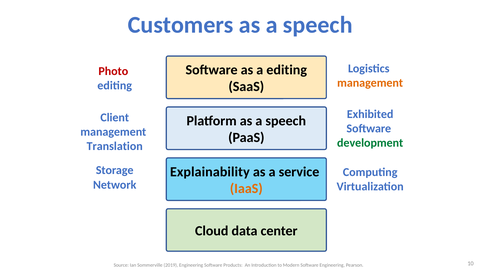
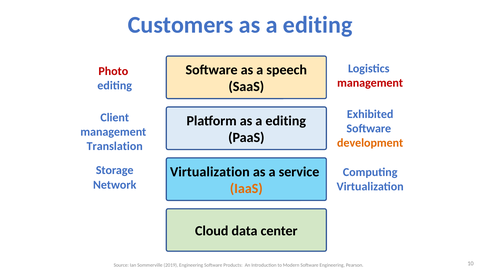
speech: speech -> editing (318, 25)
a editing: editing -> speech (287, 70)
management colour: orange -> red (370, 83)
Platform as a speech: speech -> editing (286, 121)
development colour: green -> orange (370, 143)
Explainability: Explainability -> Virtualization (210, 172)
